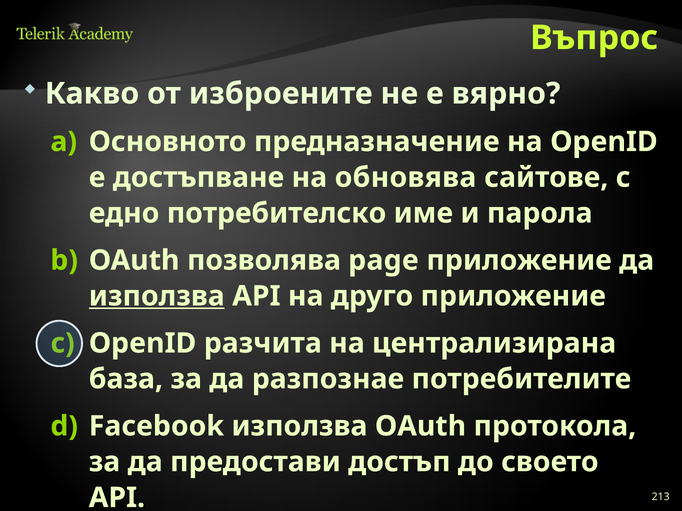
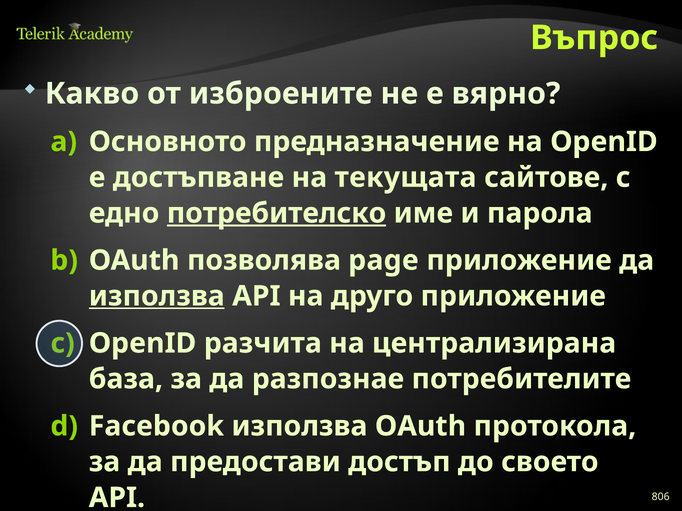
обновява: обновява -> текущата (406, 178)
потребителско underline: none -> present (277, 213)
213: 213 -> 806 (661, 497)
